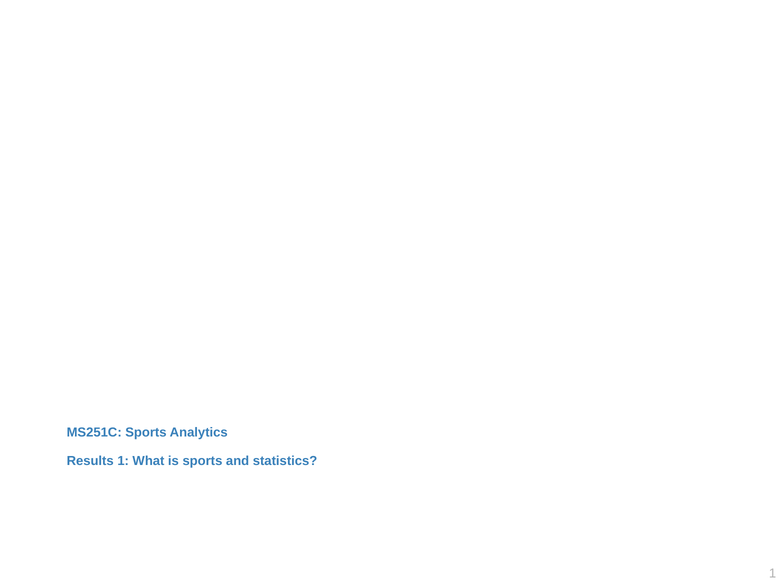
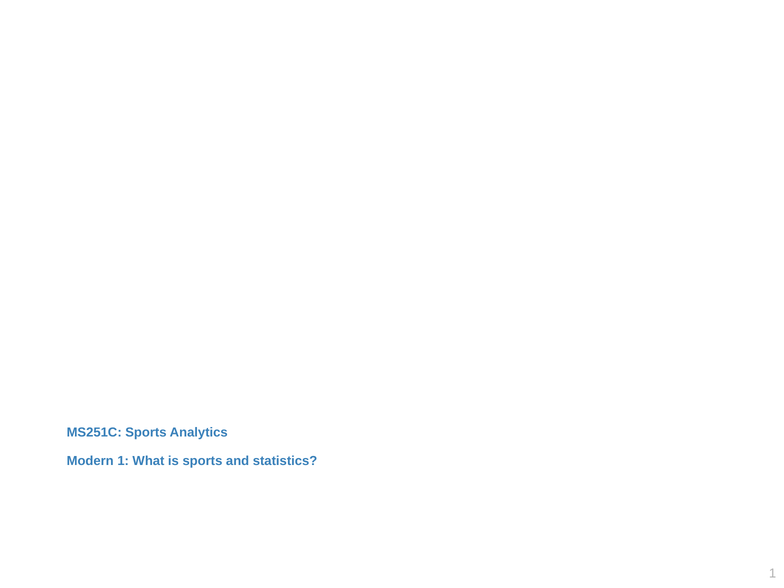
Results: Results -> Modern (90, 461)
